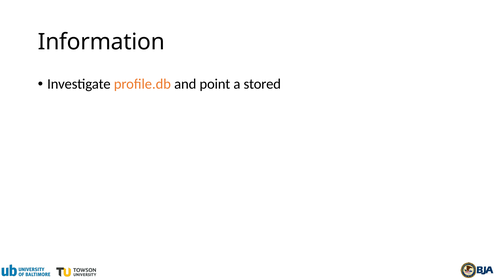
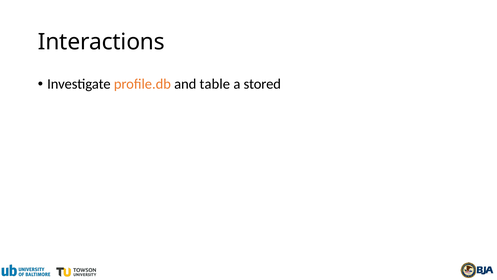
Information: Information -> Interactions (101, 42)
point: point -> table (215, 84)
